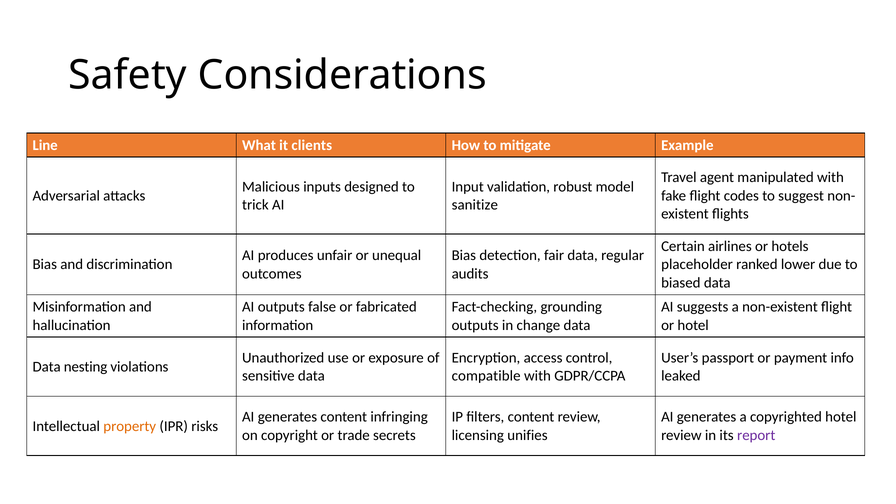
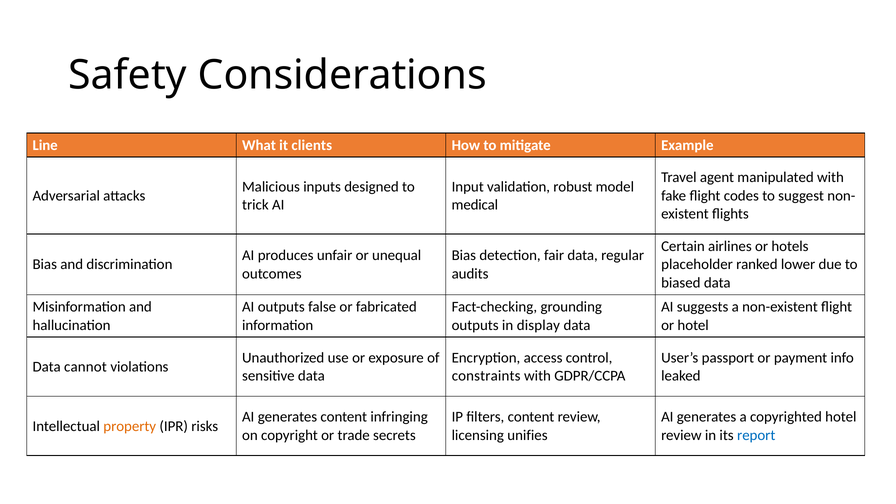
sanitize: sanitize -> medical (475, 205)
change: change -> display (538, 325)
nesting: nesting -> cannot (85, 367)
compatible: compatible -> constraints (486, 376)
report colour: purple -> blue (756, 435)
